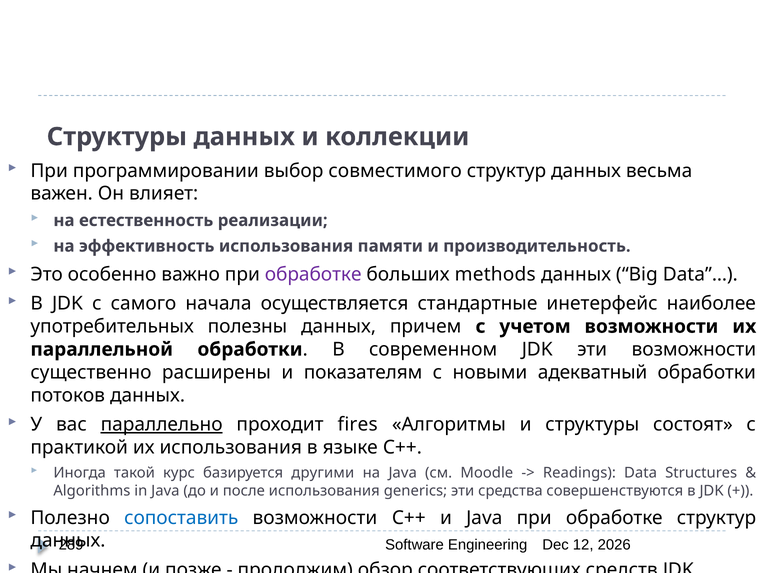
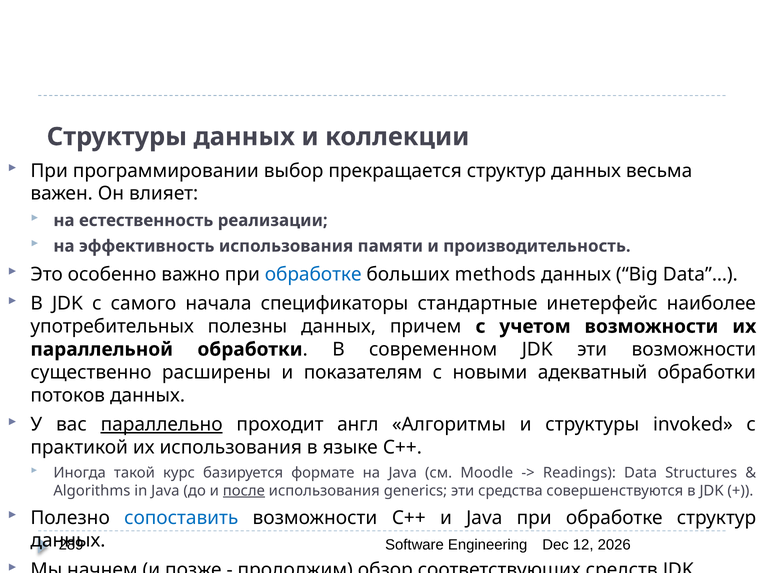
совместимого: совместимого -> прекращается (395, 171)
обработке colour: purple -> blue (313, 274)
осуществляется: осуществляется -> спецификаторы (335, 304)
fires: fires -> англ (358, 425)
состоят: состоят -> invoked (693, 425)
другими: другими -> формате (323, 473)
после underline: none -> present (244, 491)
